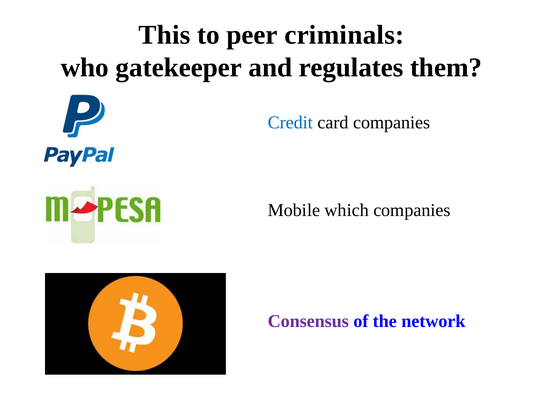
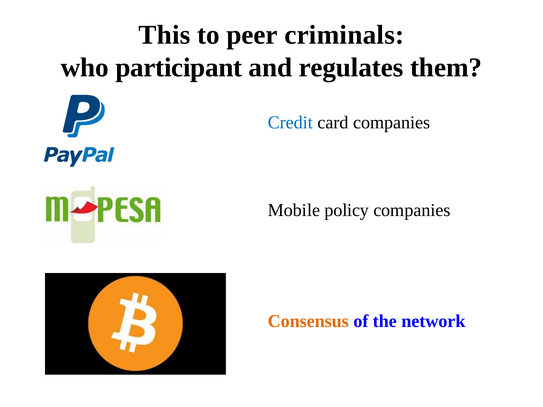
gatekeeper: gatekeeper -> participant (179, 68)
which: which -> policy (347, 210)
Consensus colour: purple -> orange (308, 322)
